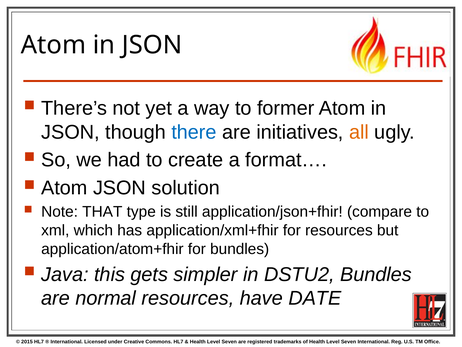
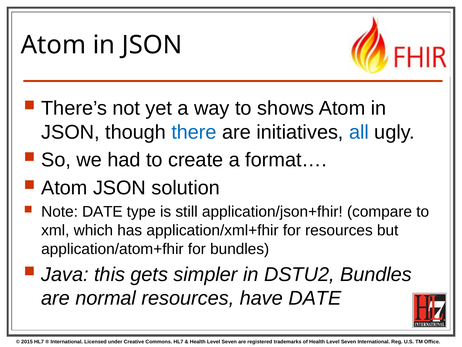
former: former -> shows (286, 108)
all colour: orange -> blue (359, 132)
Note THAT: THAT -> DATE (102, 212)
